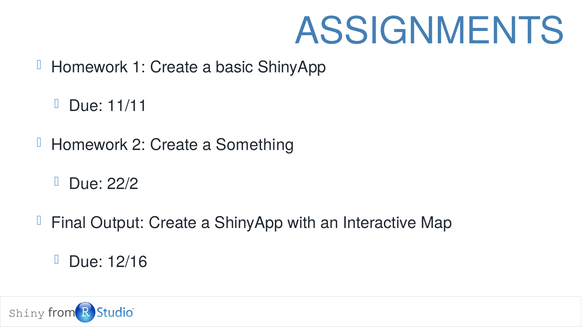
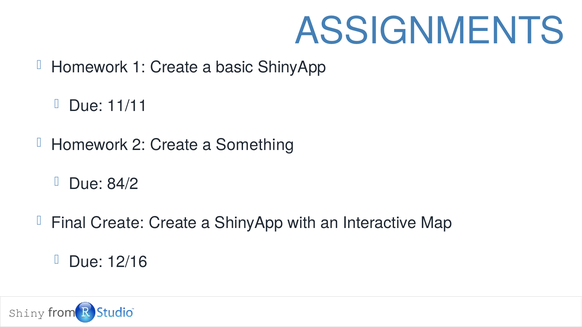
22/2: 22/2 -> 84/2 (123, 184)
Final Output: Output -> Create (117, 223)
